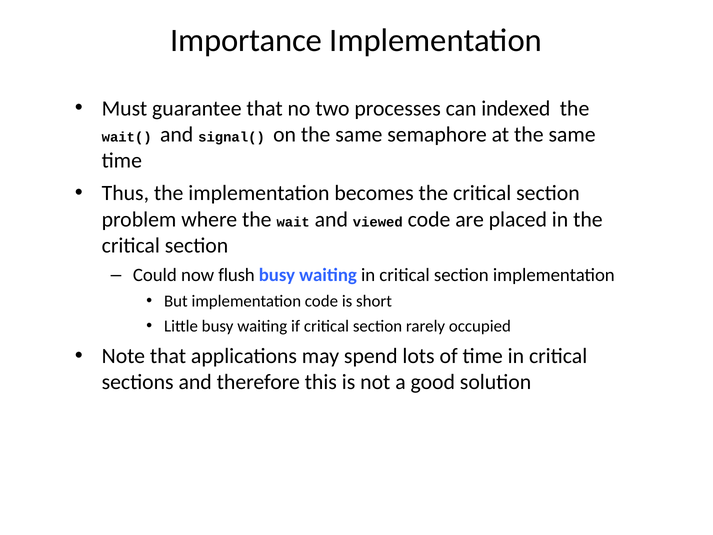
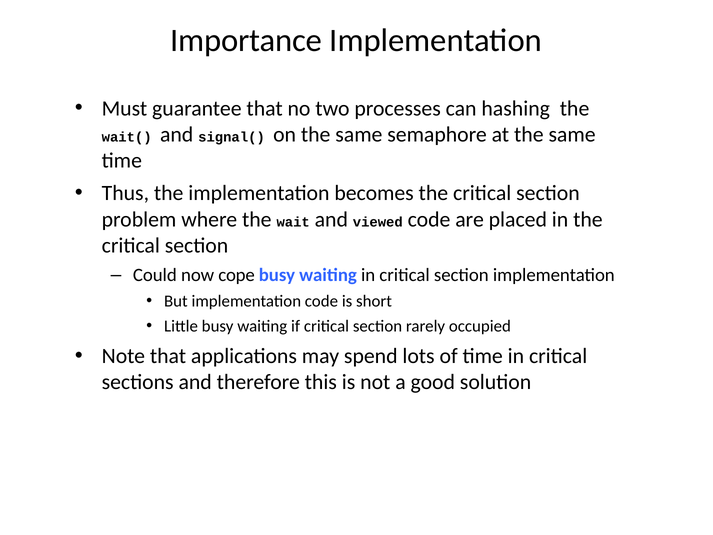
indexed: indexed -> hashing (516, 108)
flush: flush -> cope (237, 275)
